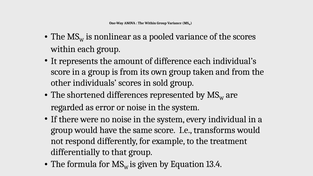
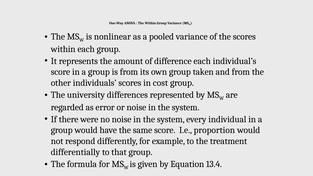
sold: sold -> cost (160, 83)
shortened: shortened -> university (86, 95)
transforms: transforms -> proportion (214, 130)
